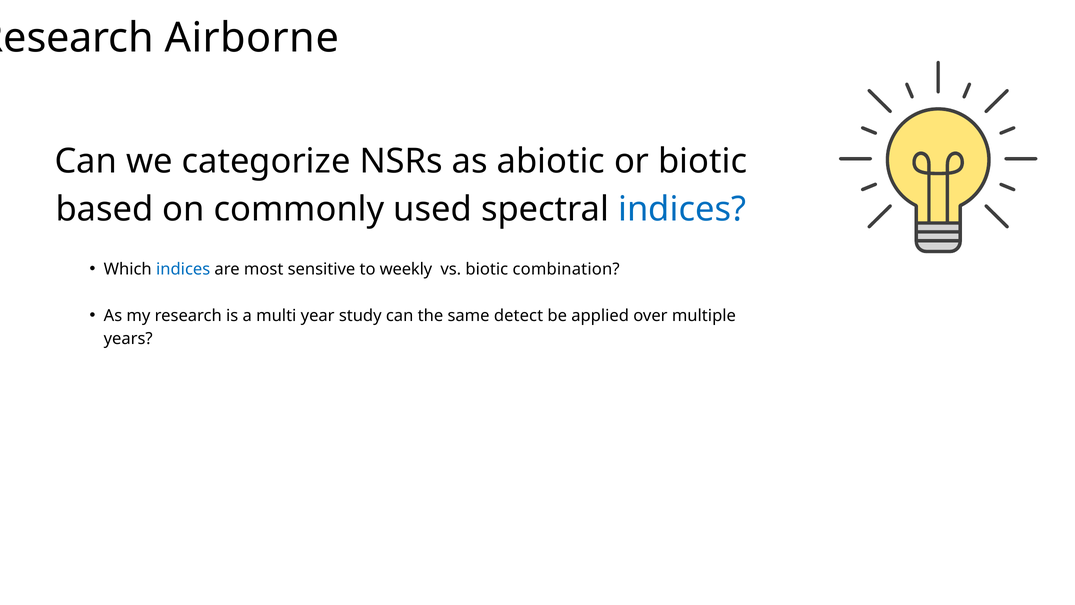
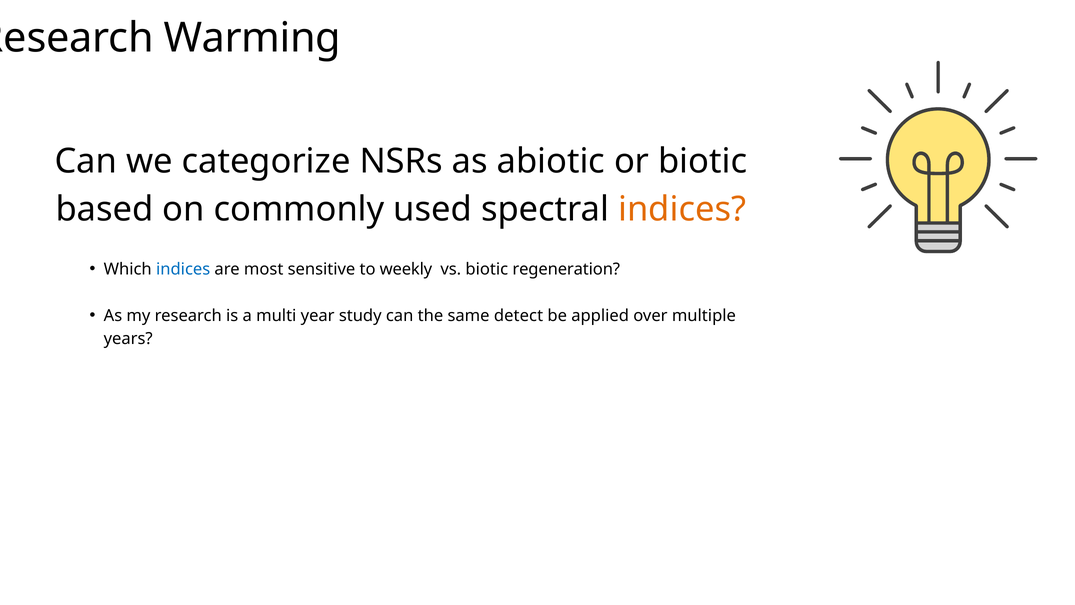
Airborne: Airborne -> Warming (252, 38)
indices colour: blue -> orange (682, 209)
combination: combination -> regeneration (566, 269)
